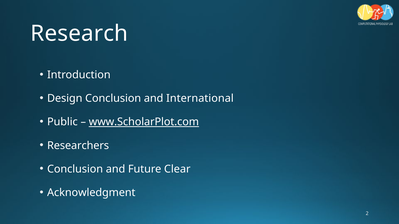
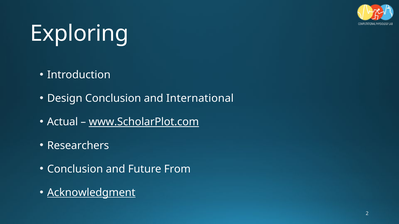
Research: Research -> Exploring (79, 33)
Public: Public -> Actual (62, 122)
Clear: Clear -> From (177, 169)
Acknowledgment underline: none -> present (91, 193)
